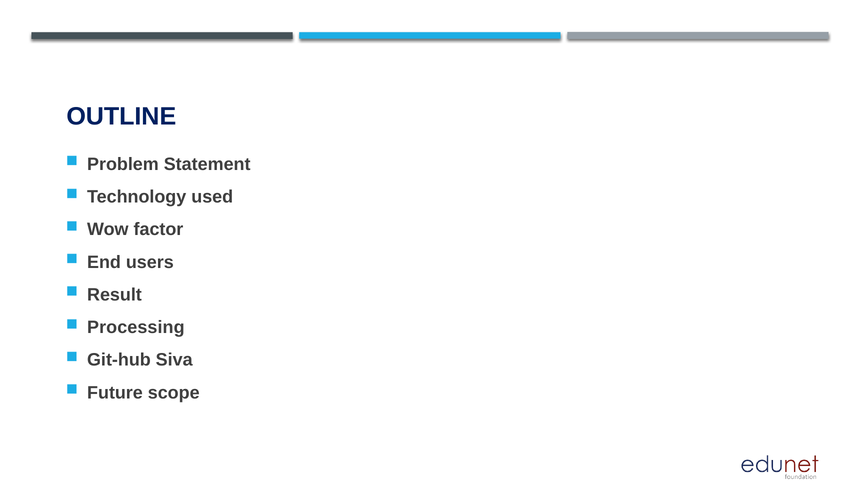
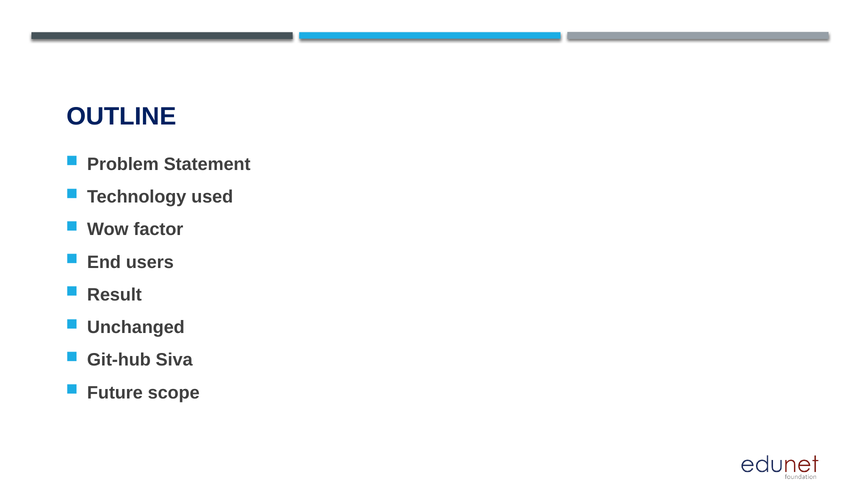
Processing: Processing -> Unchanged (136, 327)
